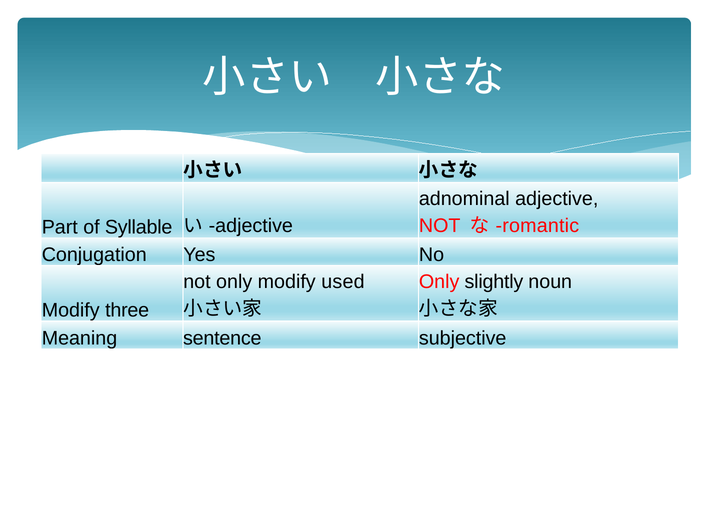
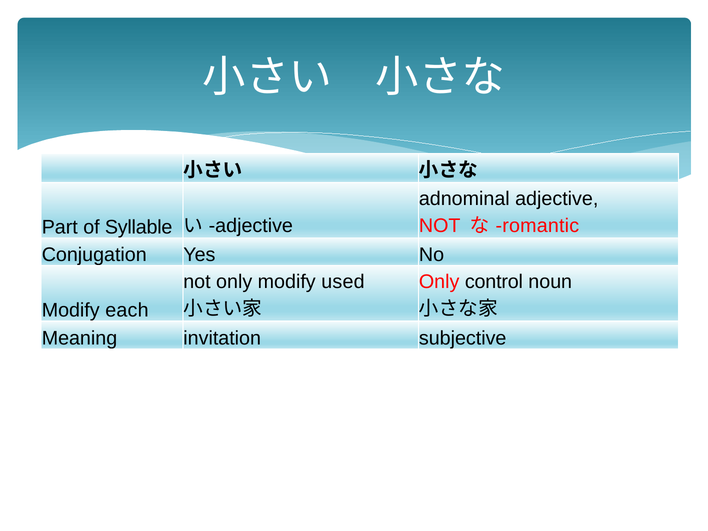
slightly: slightly -> control (494, 282)
three: three -> each (127, 310)
sentence: sentence -> invitation (222, 338)
